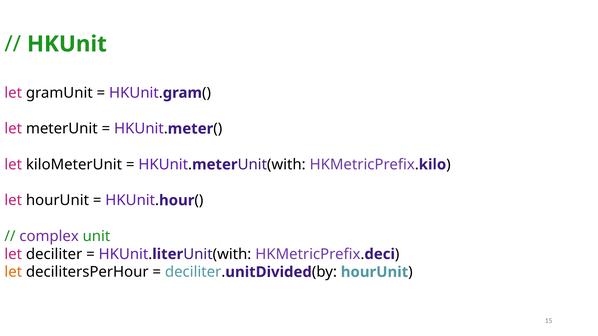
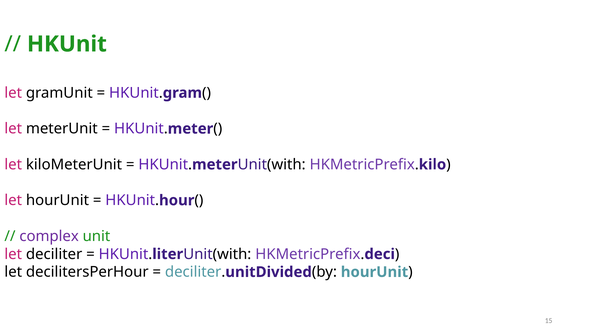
let colour: orange -> black (13, 272)
